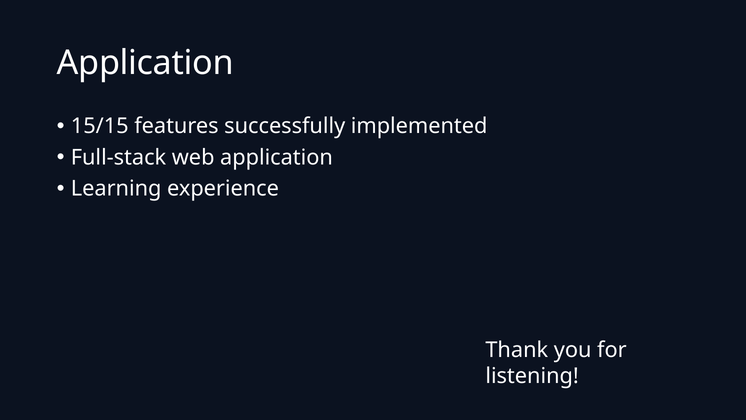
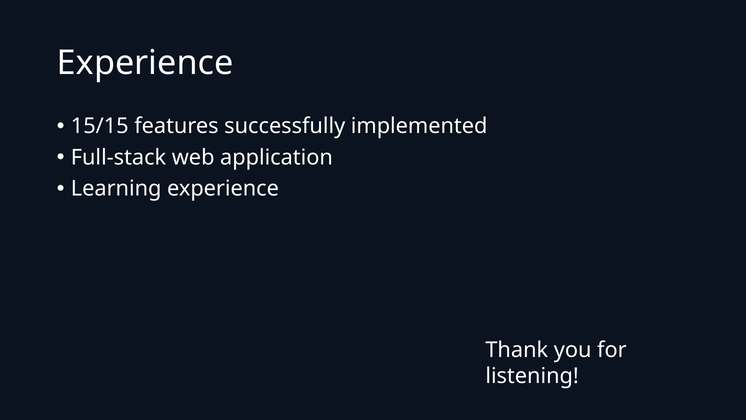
Application: Application -> Experience (145, 63)
